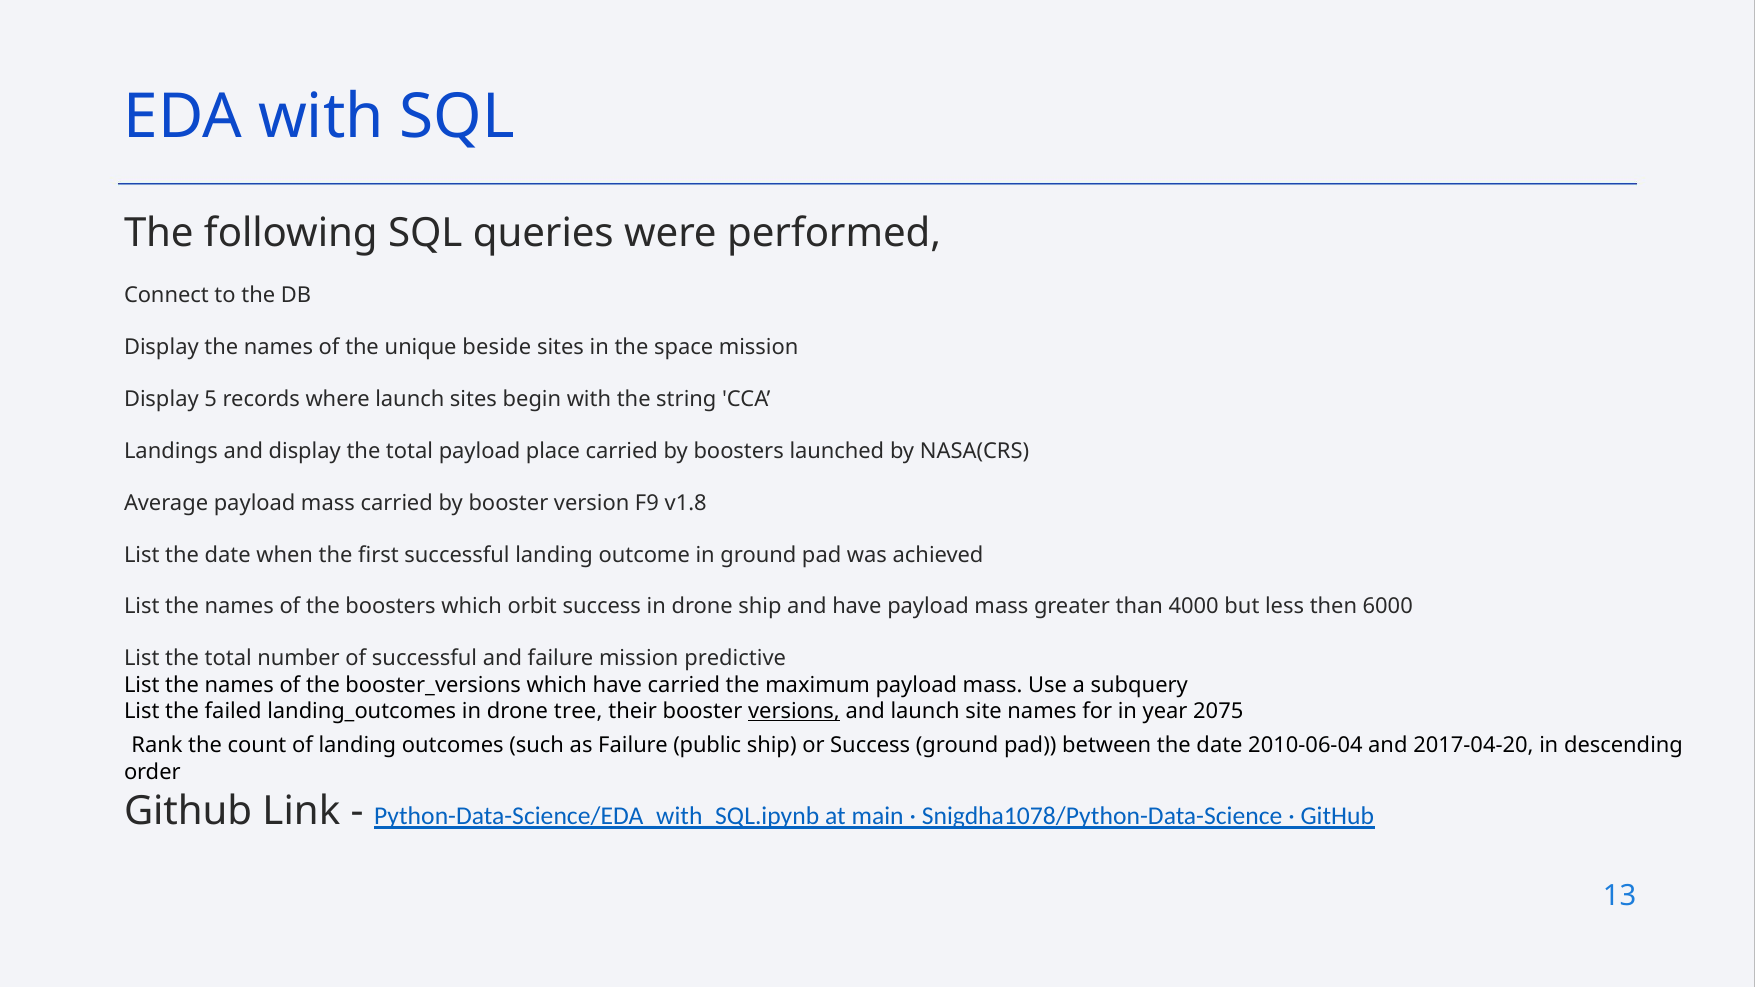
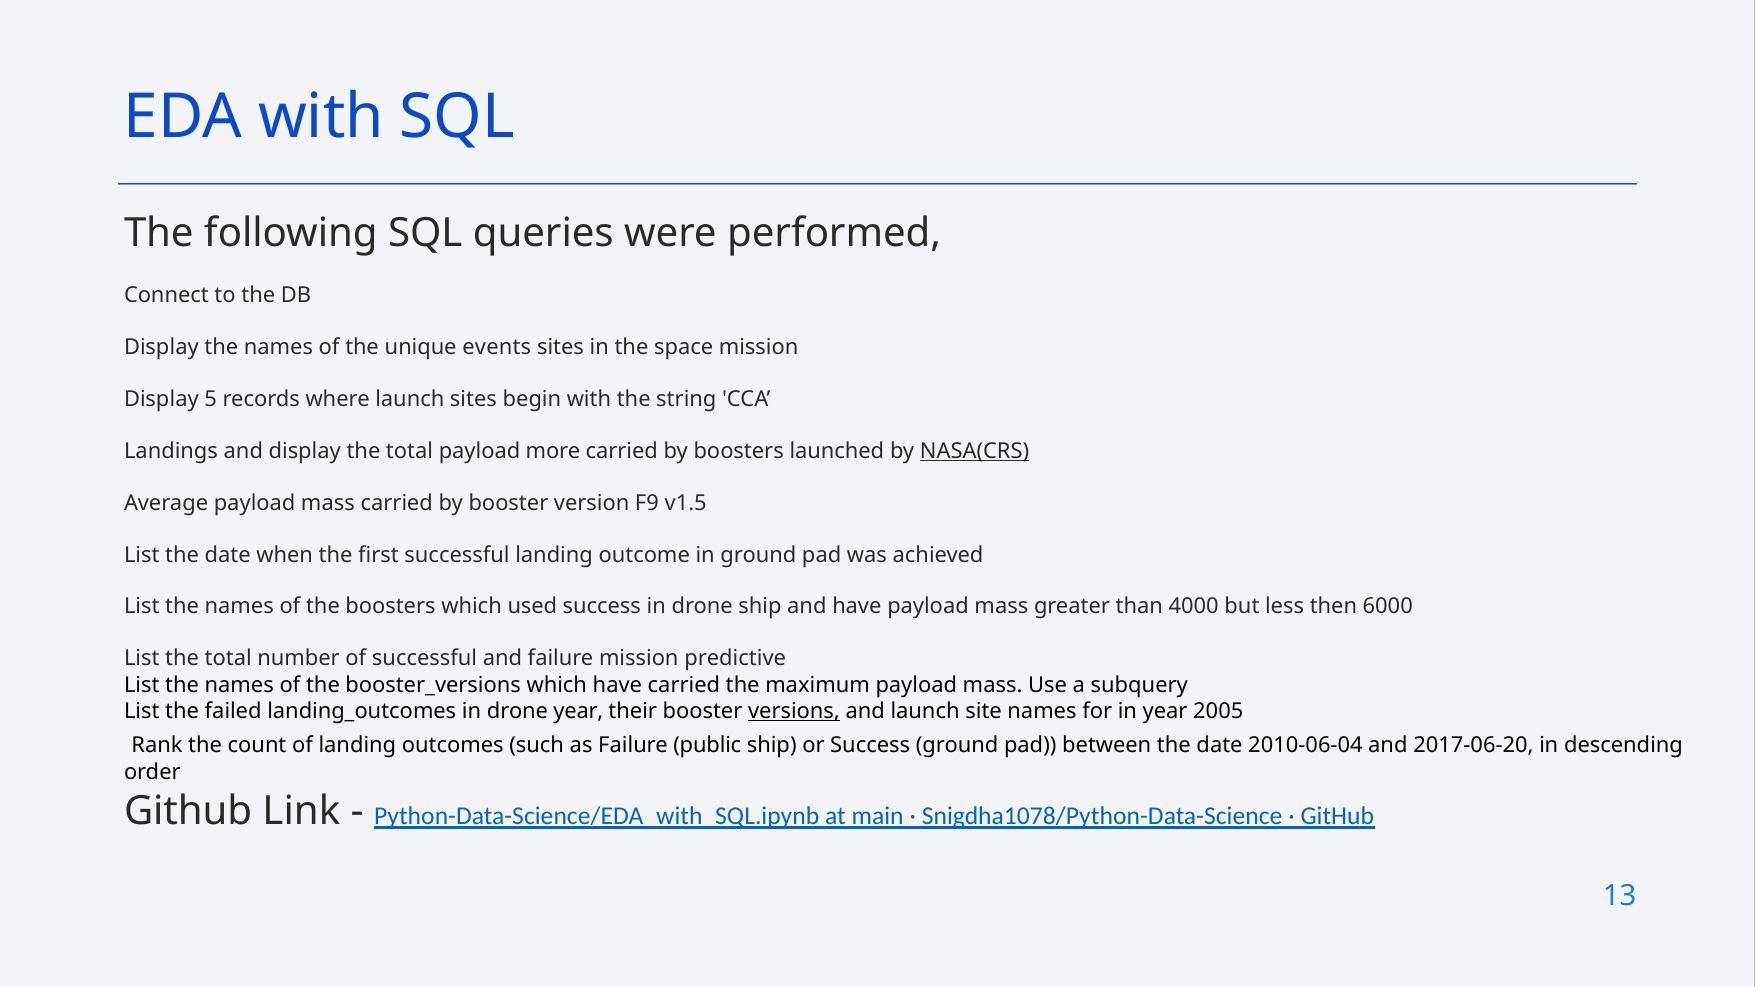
beside: beside -> events (497, 347)
place: place -> more (553, 451)
NASA(CRS underline: none -> present (974, 451)
v1.8: v1.8 -> v1.5 (686, 503)
orbit: orbit -> used (532, 607)
drone tree: tree -> year (578, 711)
2075: 2075 -> 2005 (1218, 711)
2017-04-20: 2017-04-20 -> 2017-06-20 (1473, 745)
